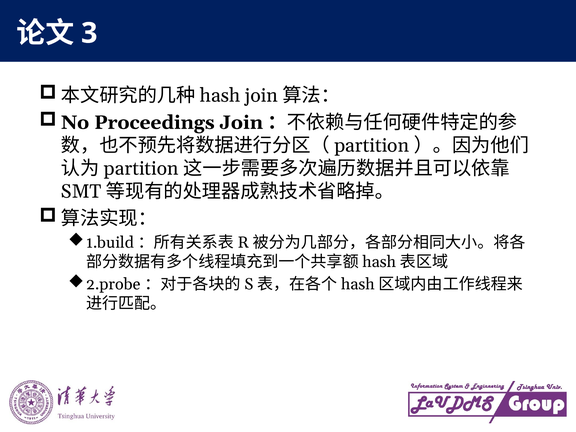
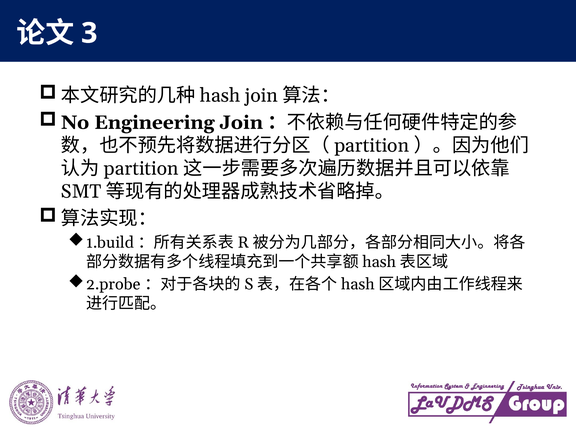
Proceedings: Proceedings -> Engineering (154, 123)
